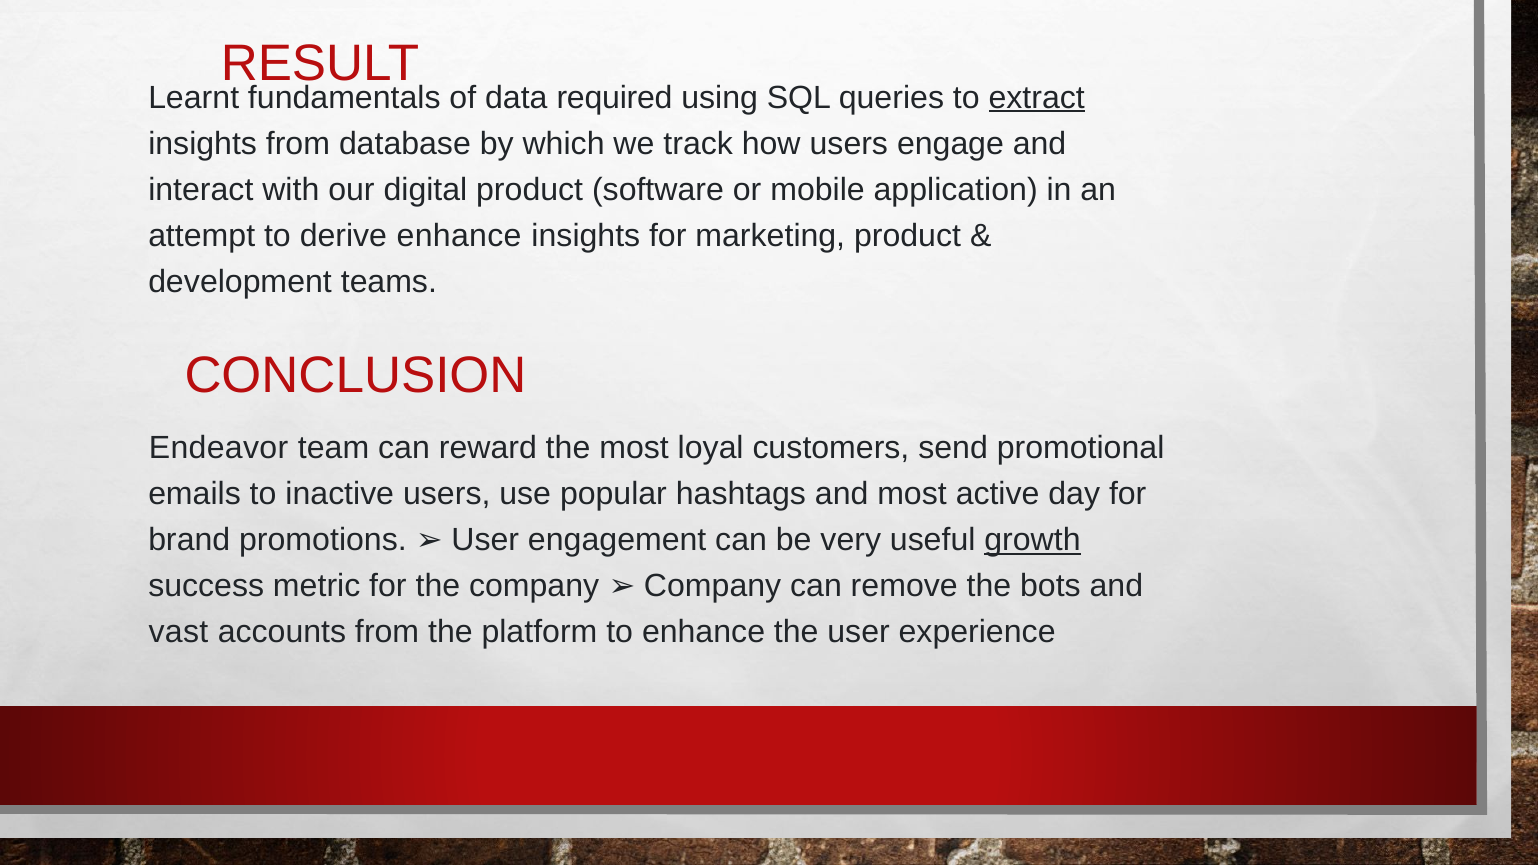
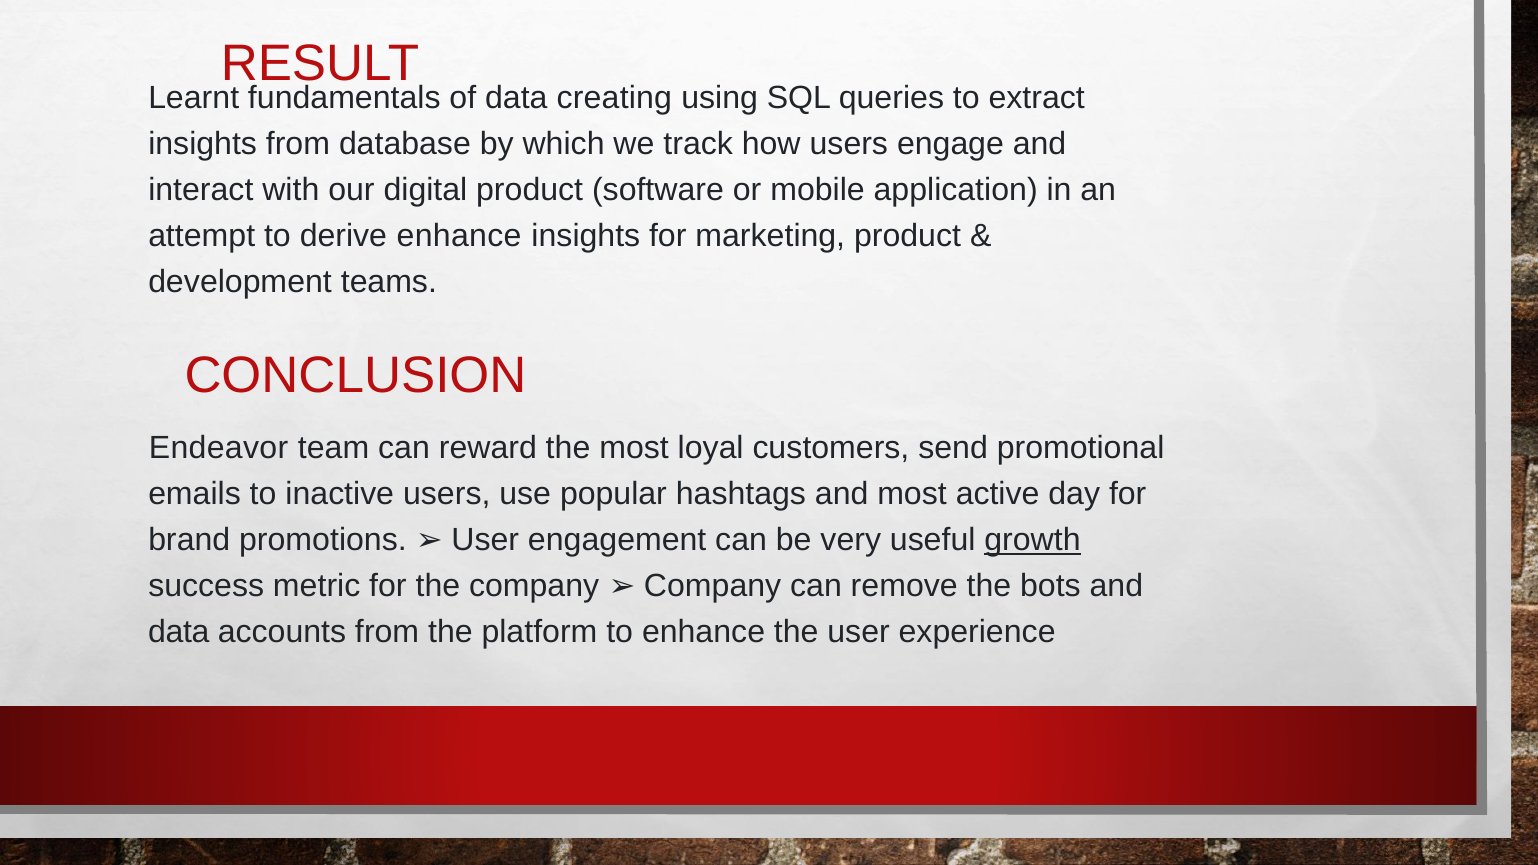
required: required -> creating (614, 98)
extract underline: present -> none (1037, 98)
vast: vast -> data (179, 632)
